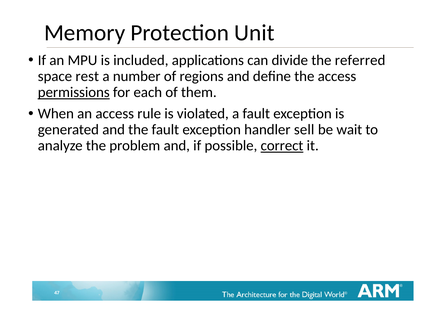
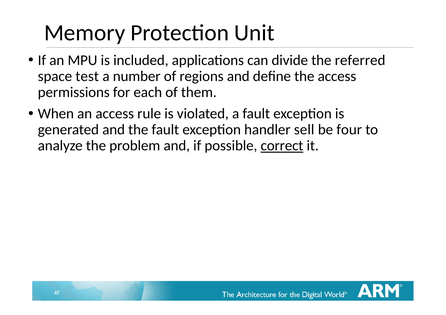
rest: rest -> test (87, 76)
permissions underline: present -> none (74, 92)
wait: wait -> four (349, 130)
